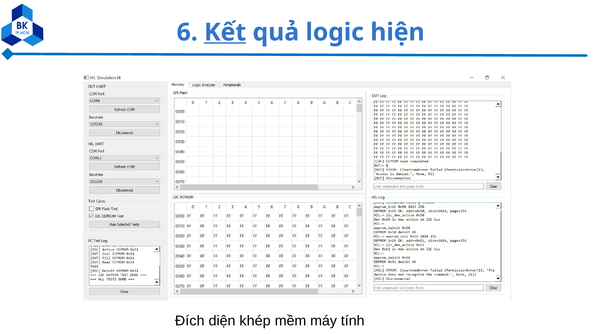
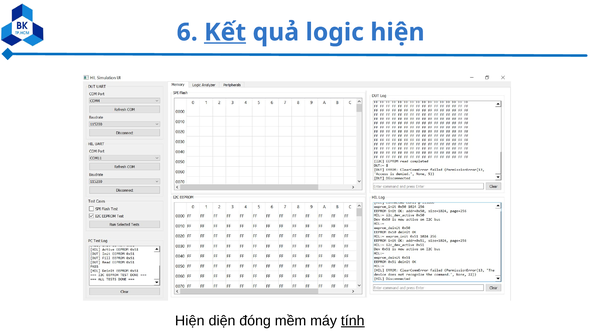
Đích: Đích -> Hiện (190, 321)
khép: khép -> đóng (255, 321)
tính underline: none -> present (353, 321)
